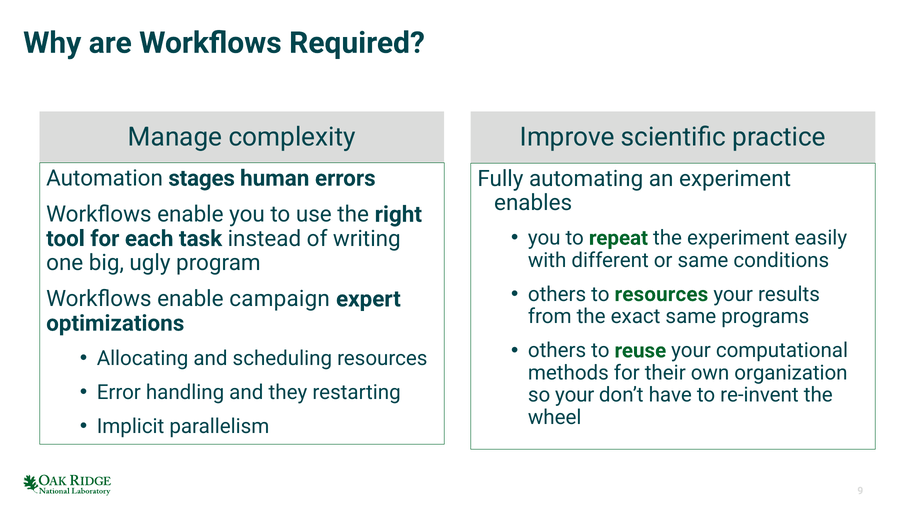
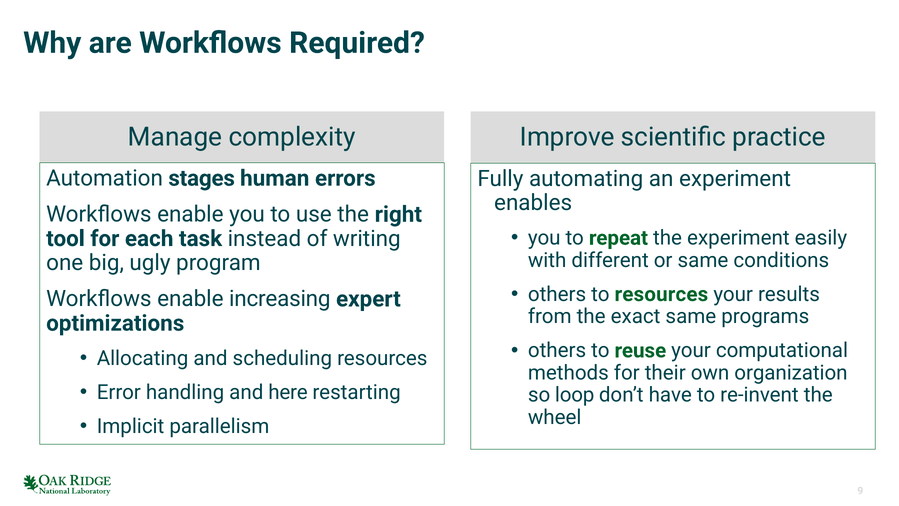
campaign: campaign -> increasing (280, 299)
they: they -> here (288, 392)
so your: your -> loop (575, 395)
